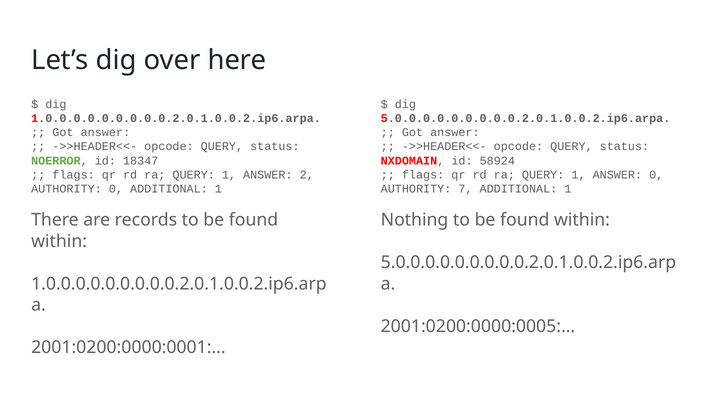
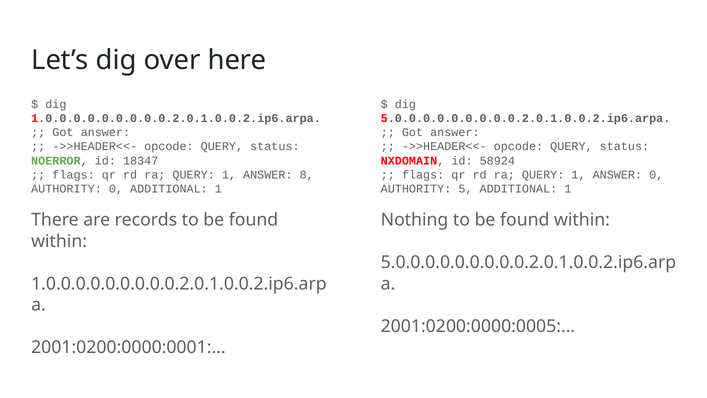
2: 2 -> 8 (307, 175)
7: 7 -> 5 (465, 189)
